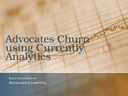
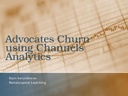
Currently: Currently -> Channels (60, 48)
